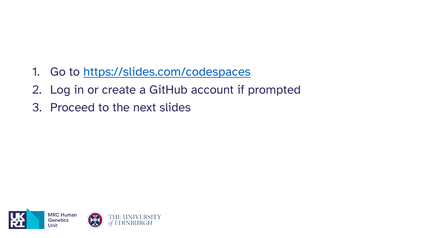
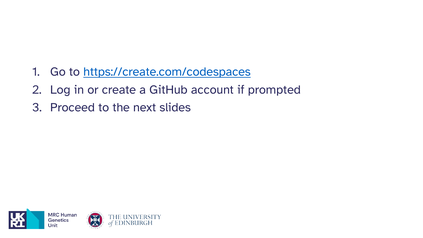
https://slides.com/codespaces: https://slides.com/codespaces -> https://create.com/codespaces (167, 72)
